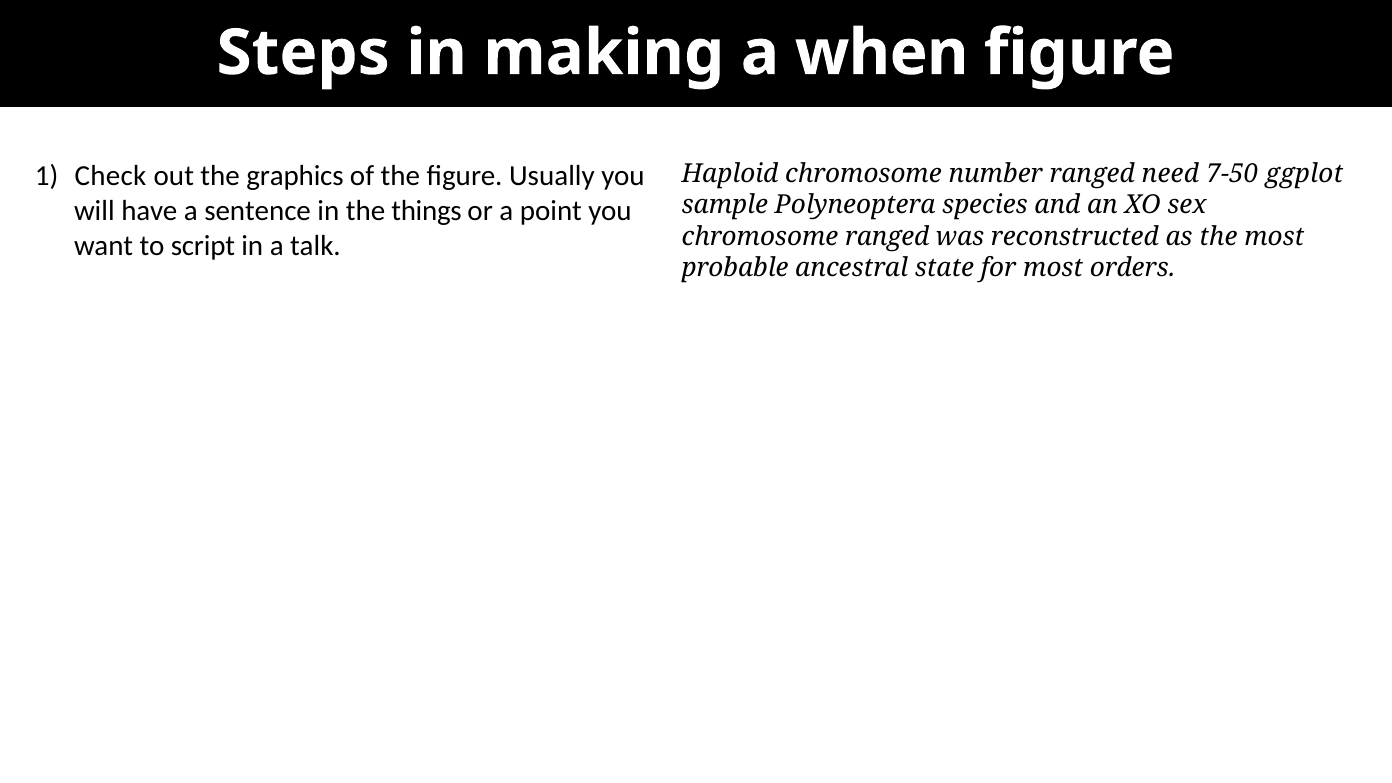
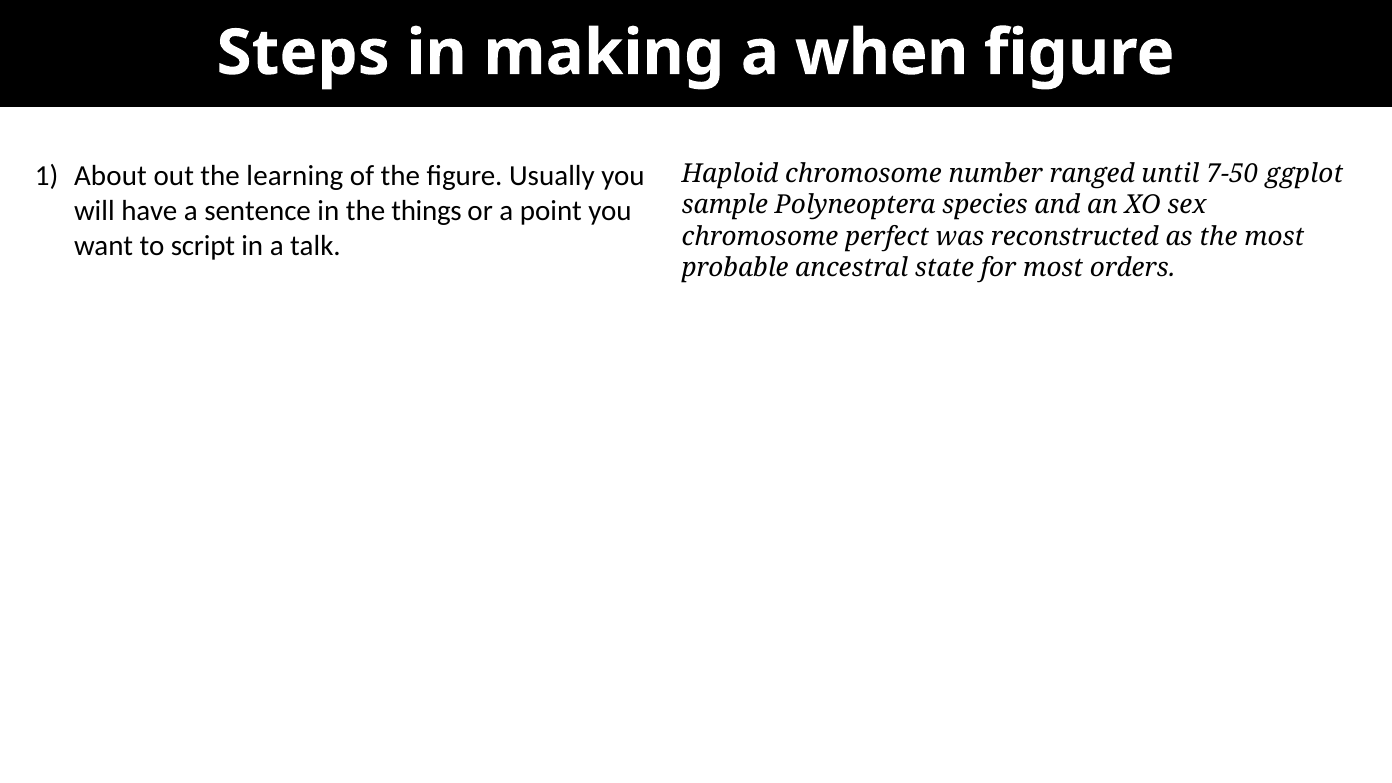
Check: Check -> About (110, 176)
graphics: graphics -> learning (295, 176)
need: need -> until (1170, 174)
chromosome ranged: ranged -> perfect (887, 237)
